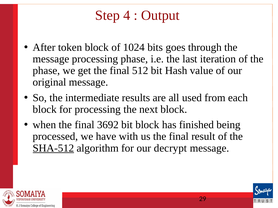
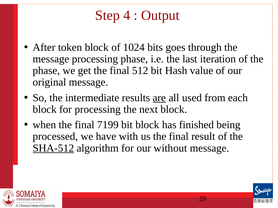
are underline: none -> present (159, 98)
3692: 3692 -> 7199 (108, 125)
decrypt: decrypt -> without (170, 148)
